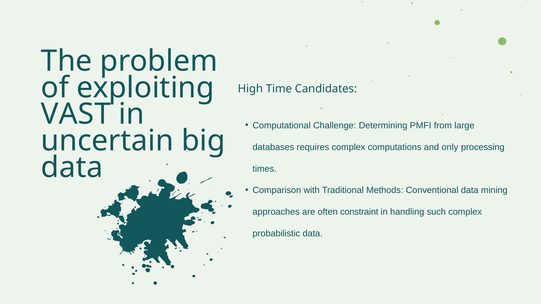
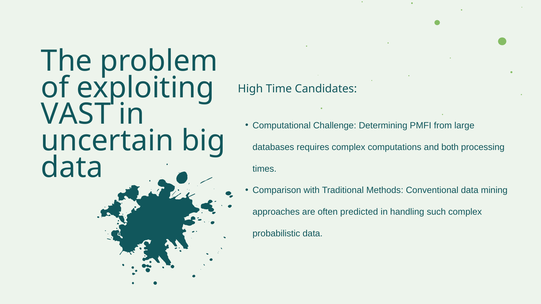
only: only -> both (450, 147)
constraint: constraint -> predicted (359, 212)
